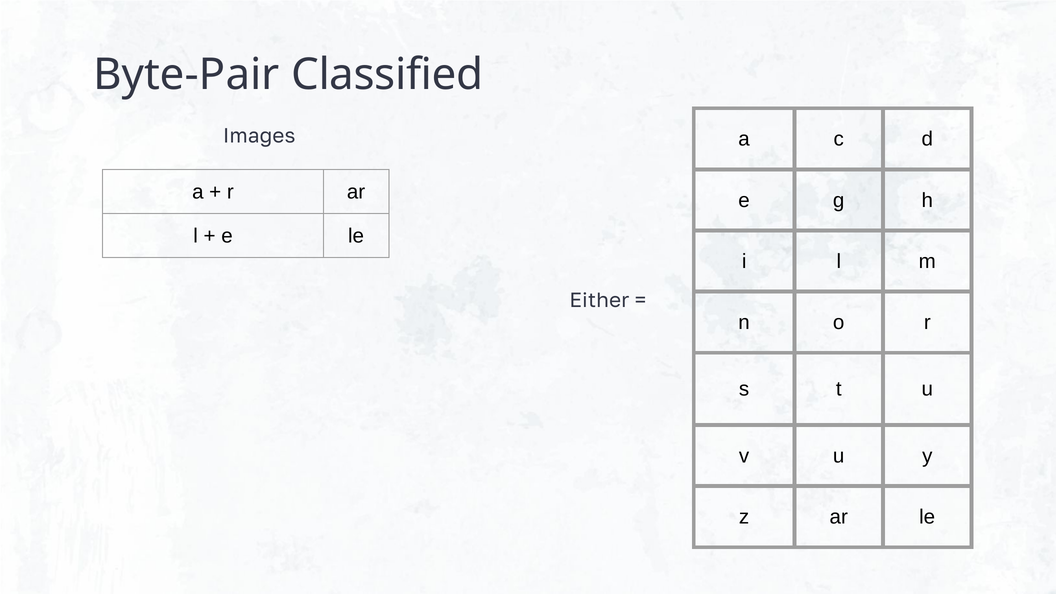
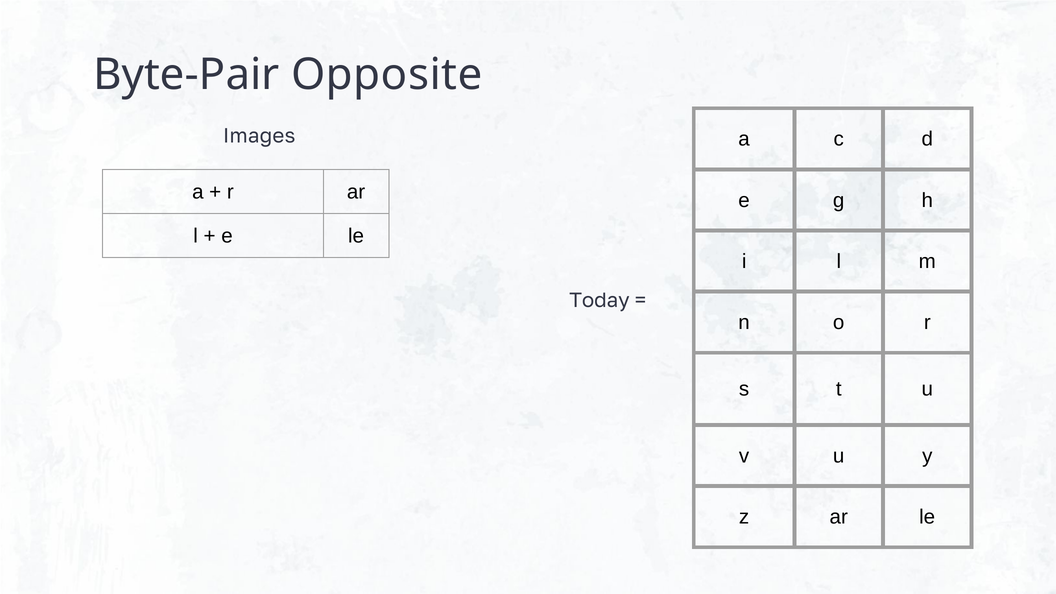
Classified: Classified -> Opposite (387, 74)
Either: Either -> Today (600, 301)
